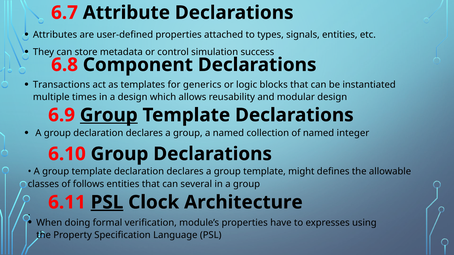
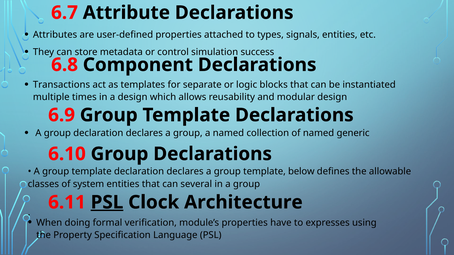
generics: generics -> separate (202, 85)
Group underline: present -> none (109, 115)
integer: integer -> generic (353, 133)
might: might -> below (301, 172)
follows: follows -> system (89, 184)
